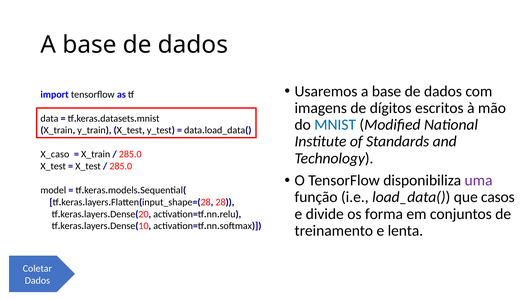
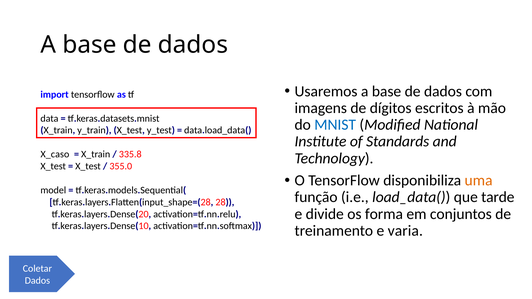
285.0: 285.0 -> 335.8 (130, 154)
285.0: 285.0 -> 355.0 (121, 166)
uma colour: purple -> orange (479, 181)
casos: casos -> tarde (498, 197)
lenta: lenta -> varia (405, 231)
